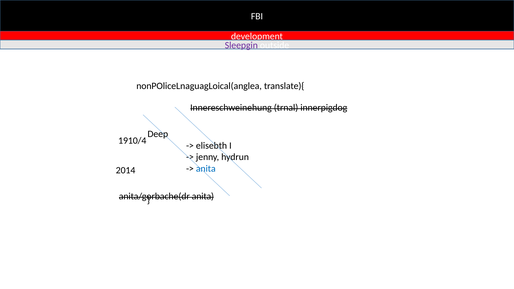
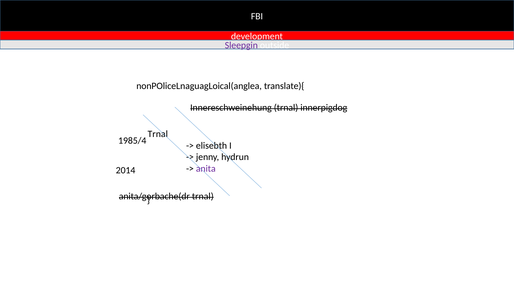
Deep: Deep -> Trnal (158, 134)
1910/4: 1910/4 -> 1985/4 (132, 141)
anita colour: blue -> purple (206, 169)
anita: anita -> trnal (203, 196)
